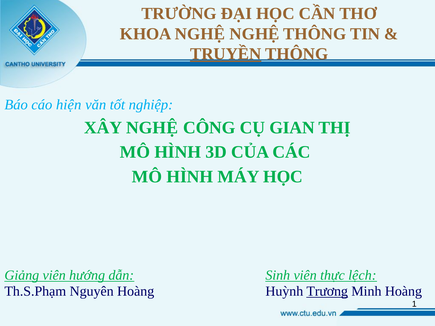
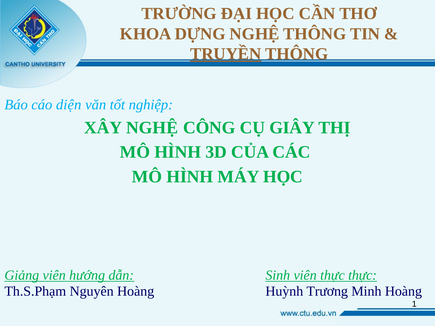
KHOA NGHỆ: NGHỆ -> DỰNG (200, 34)
hiện: hiện -> diện (69, 105)
GIAN: GIAN -> GIÂY (292, 128)
thực lệch: lệch -> thực (363, 275)
Trương underline: present -> none (327, 292)
